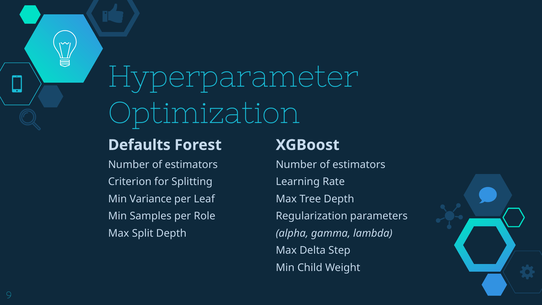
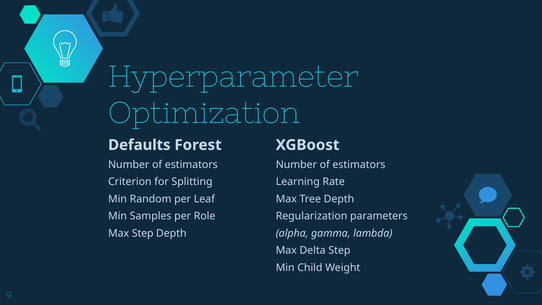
Variance: Variance -> Random (151, 199)
Max Split: Split -> Step (143, 233)
